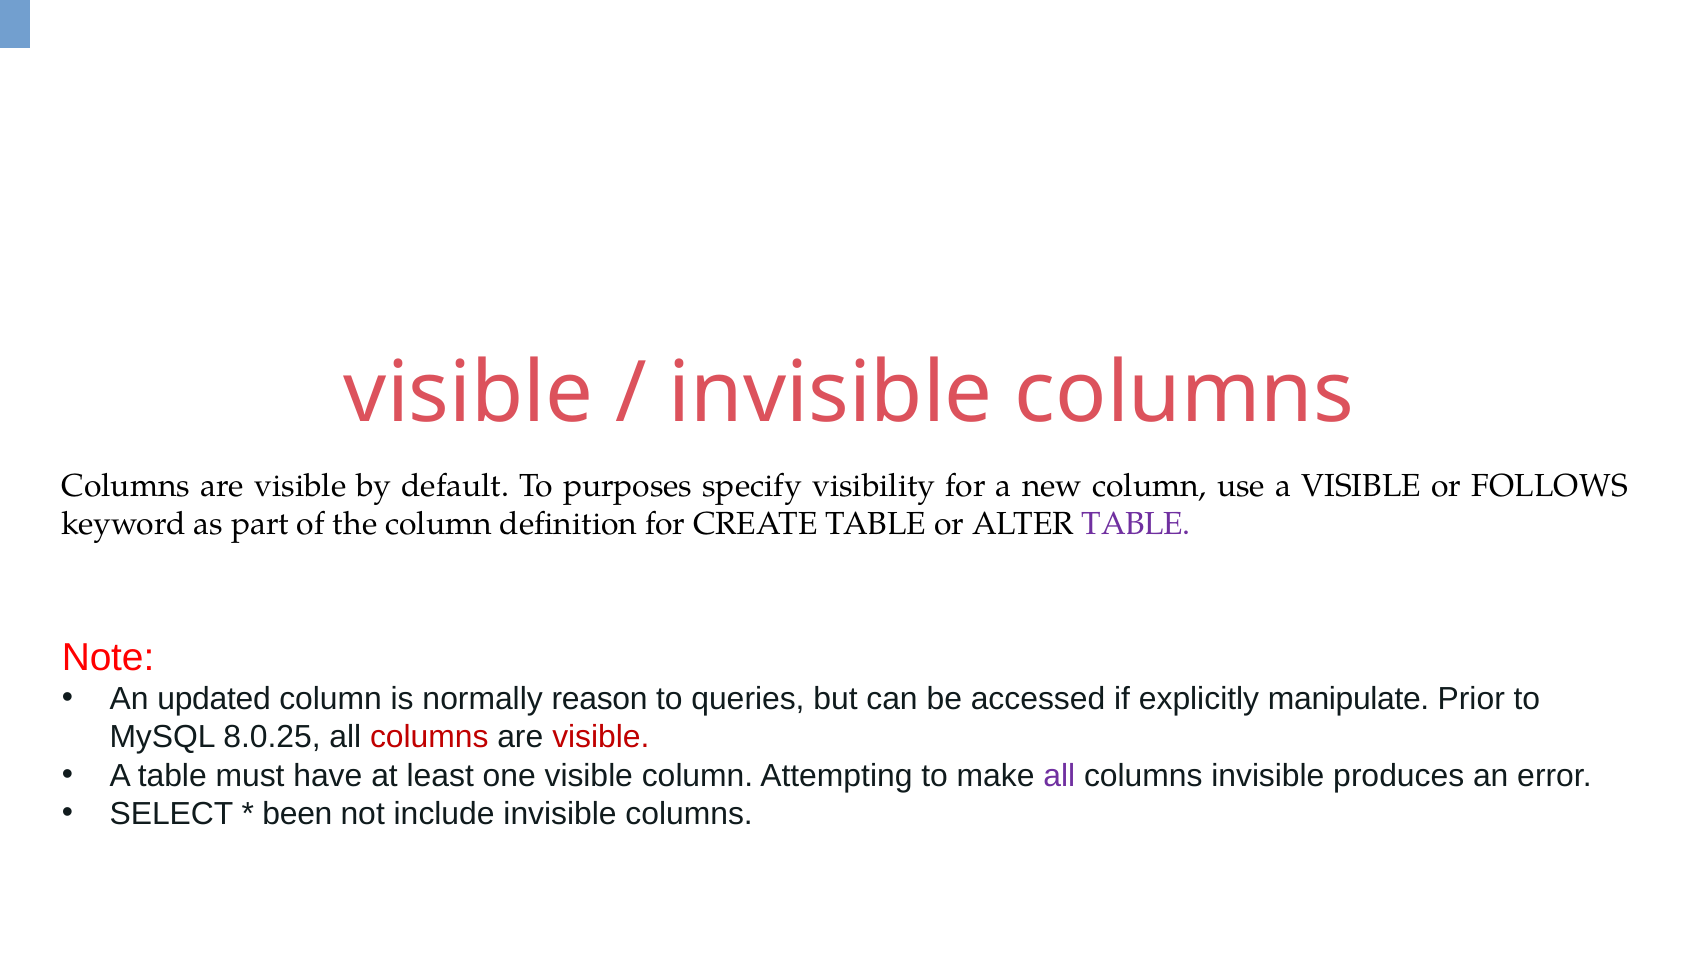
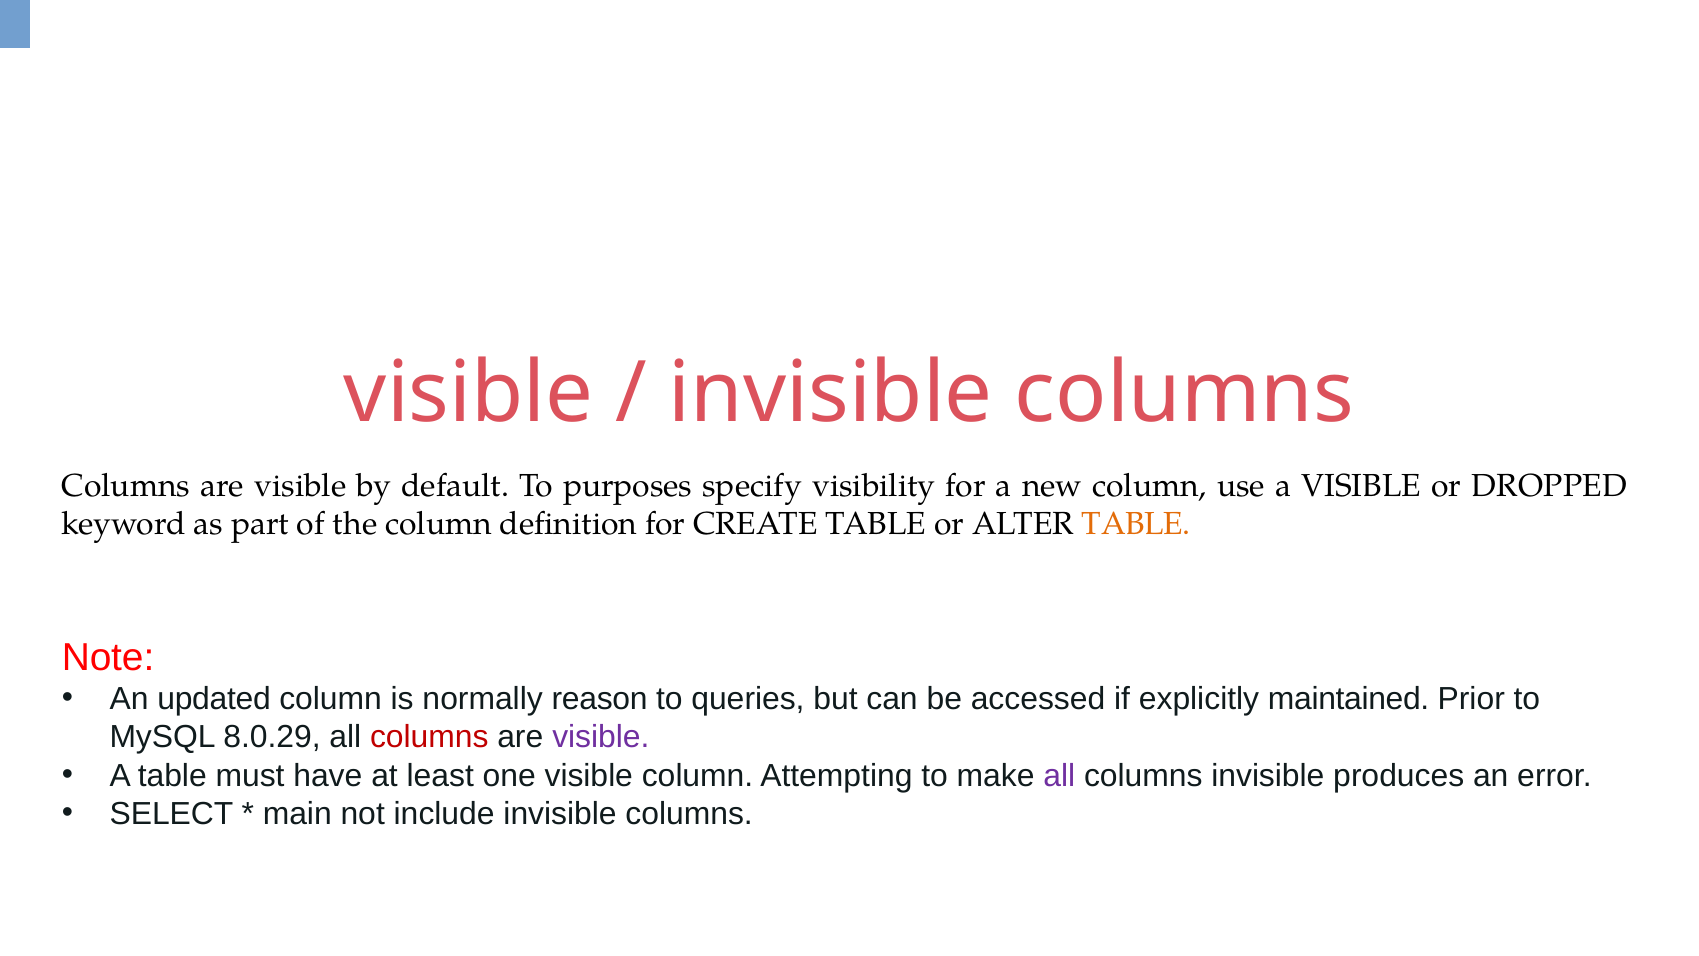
FOLLOWS: FOLLOWS -> DROPPED (1550, 485)
TABLE colour: purple -> orange (1136, 524)
manipulate: manipulate -> maintained (1349, 699)
8.0.25: 8.0.25 -> 8.0.29 (272, 737)
visible colour: red -> purple (601, 737)
been: been -> main (297, 814)
